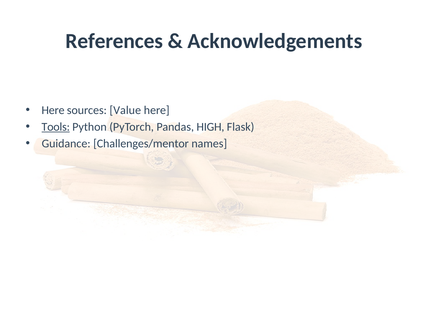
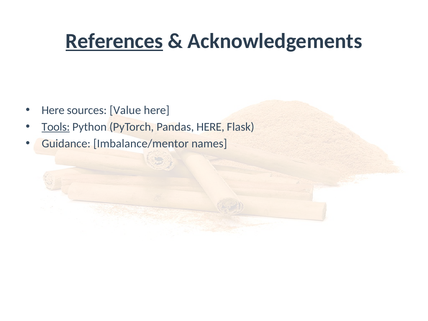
References underline: none -> present (114, 41)
Pandas HIGH: HIGH -> HERE (210, 127)
Challenges/mentor: Challenges/mentor -> Imbalance/mentor (141, 144)
